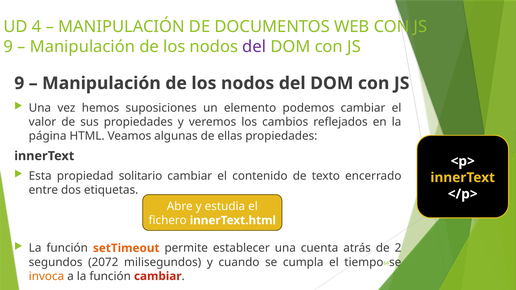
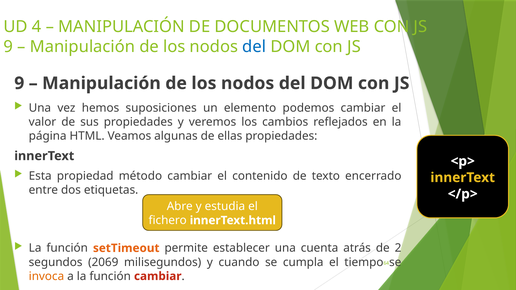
del colour: purple -> blue (254, 47)
solitario: solitario -> método (140, 176)
2072: 2072 -> 2069 (103, 262)
